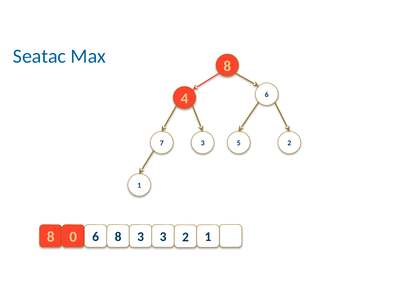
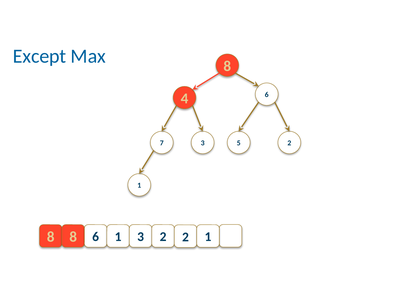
Seatac: Seatac -> Except (40, 56)
8 0: 0 -> 8 (73, 237)
6 8: 8 -> 1 (118, 237)
3 3: 3 -> 2 (163, 237)
